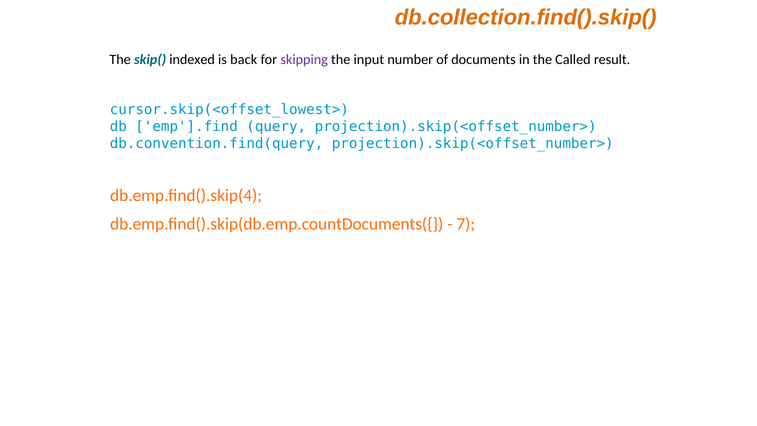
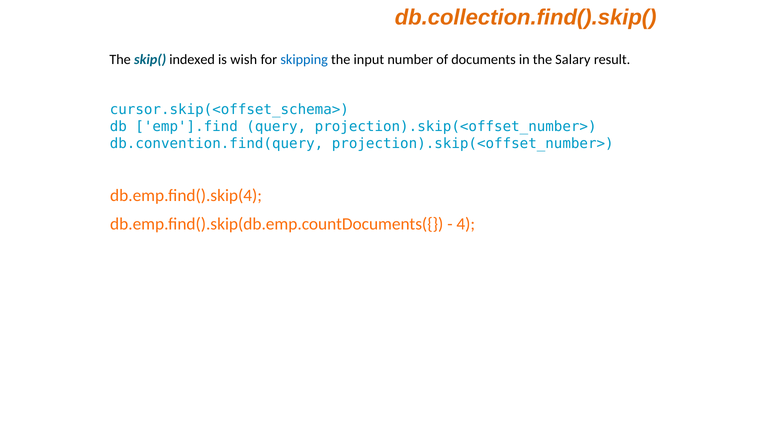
back: back -> wish (244, 60)
skipping colour: purple -> blue (304, 60)
Called: Called -> Salary (573, 60)
cursor.skip(<offset_lowest>: cursor.skip(<offset_lowest> -> cursor.skip(<offset_schema> (229, 109)
7: 7 -> 4 (466, 224)
